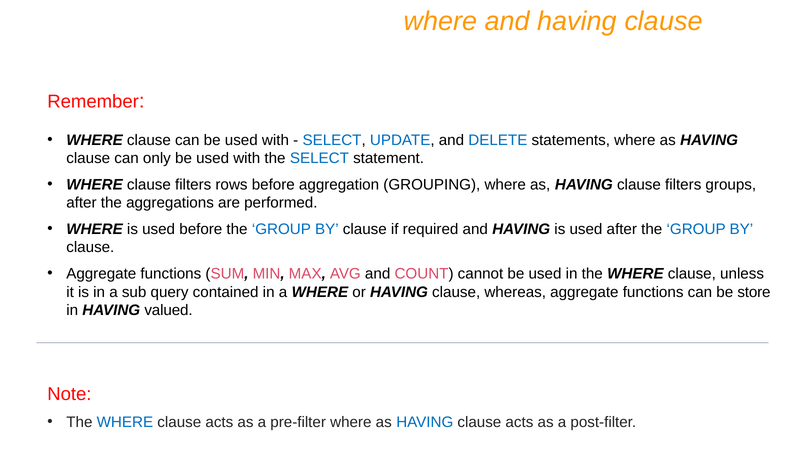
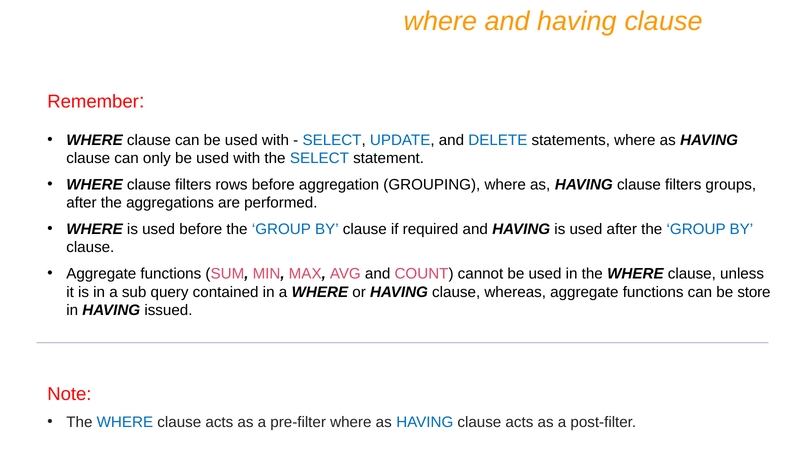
valued: valued -> issued (168, 310)
